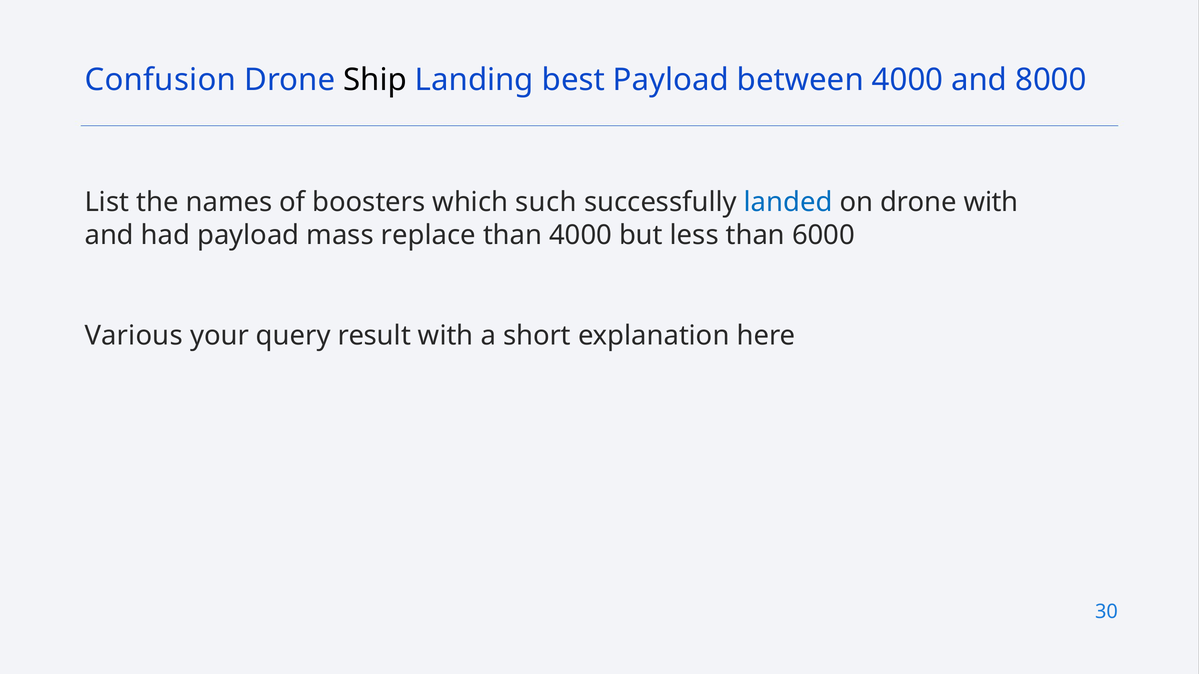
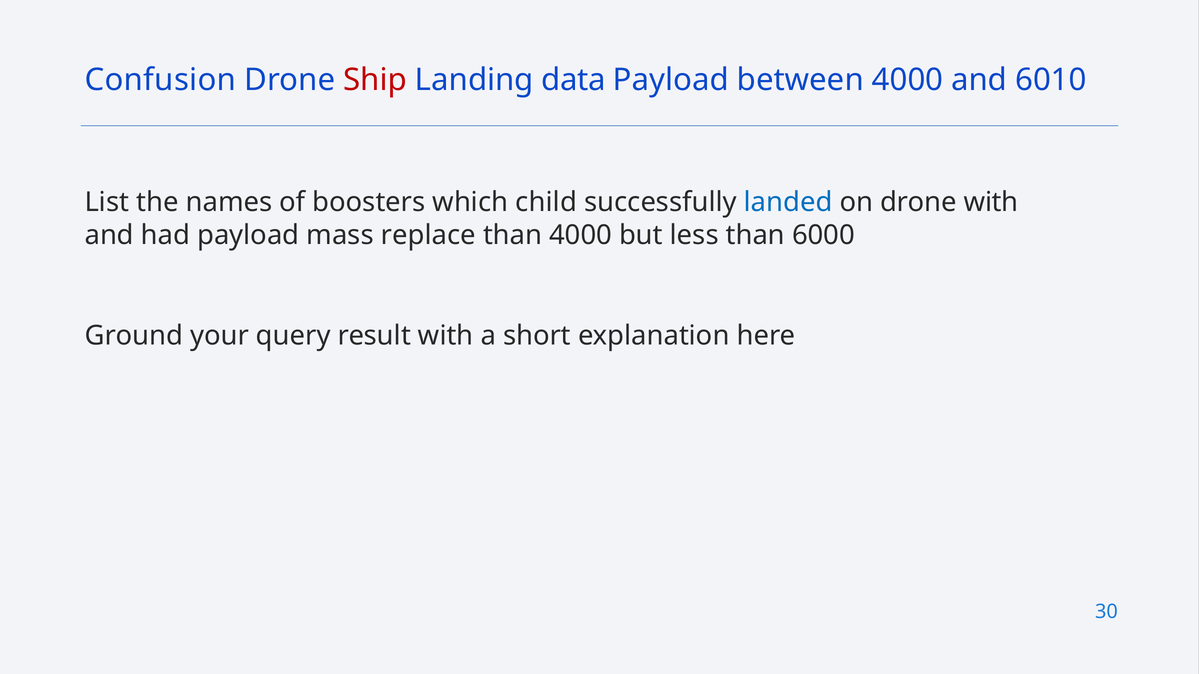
Ship colour: black -> red (375, 80)
best: best -> data (574, 80)
8000: 8000 -> 6010 (1051, 80)
such: such -> child (546, 202)
Various: Various -> Ground (134, 336)
